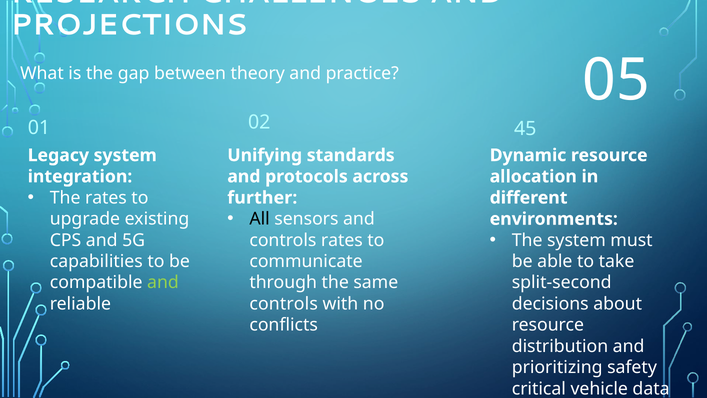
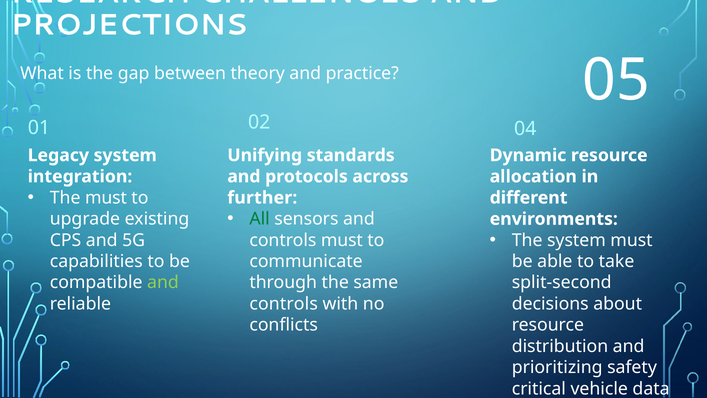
45: 45 -> 04 (525, 128)
The rates: rates -> must (106, 198)
All colour: black -> green (260, 219)
controls rates: rates -> must (342, 240)
